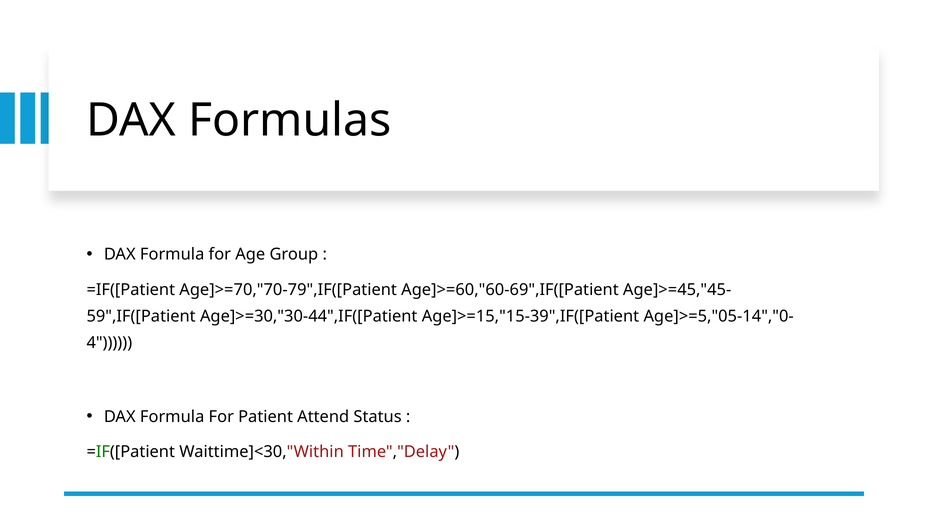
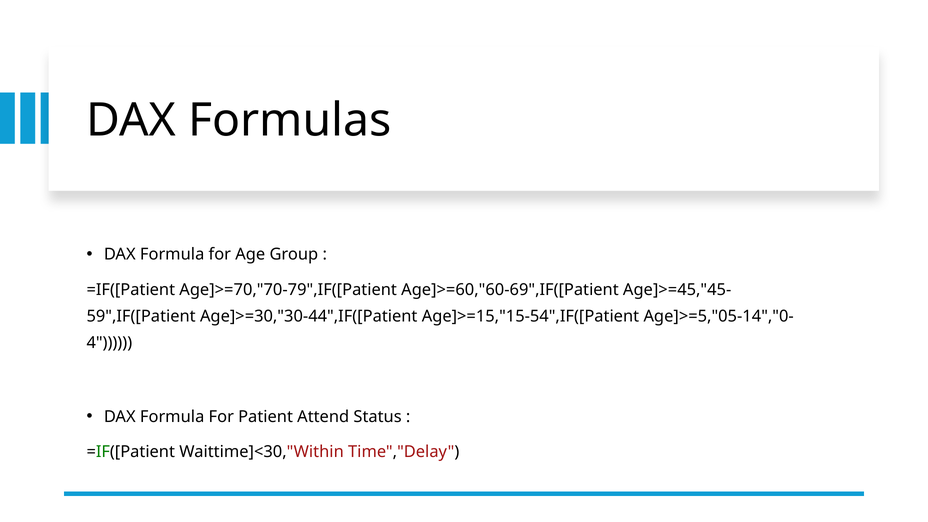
Age]>=15,"15-39",IF([Patient: Age]>=15,"15-39",IF([Patient -> Age]>=15,"15-54",IF([Patient (530, 316)
